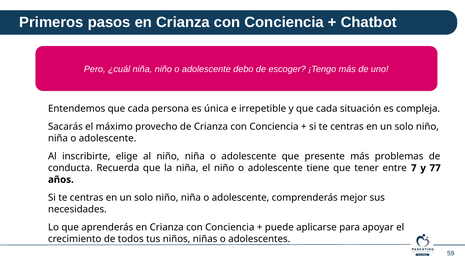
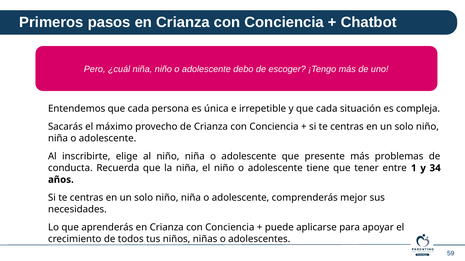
7: 7 -> 1 (414, 168)
77: 77 -> 34 (435, 168)
